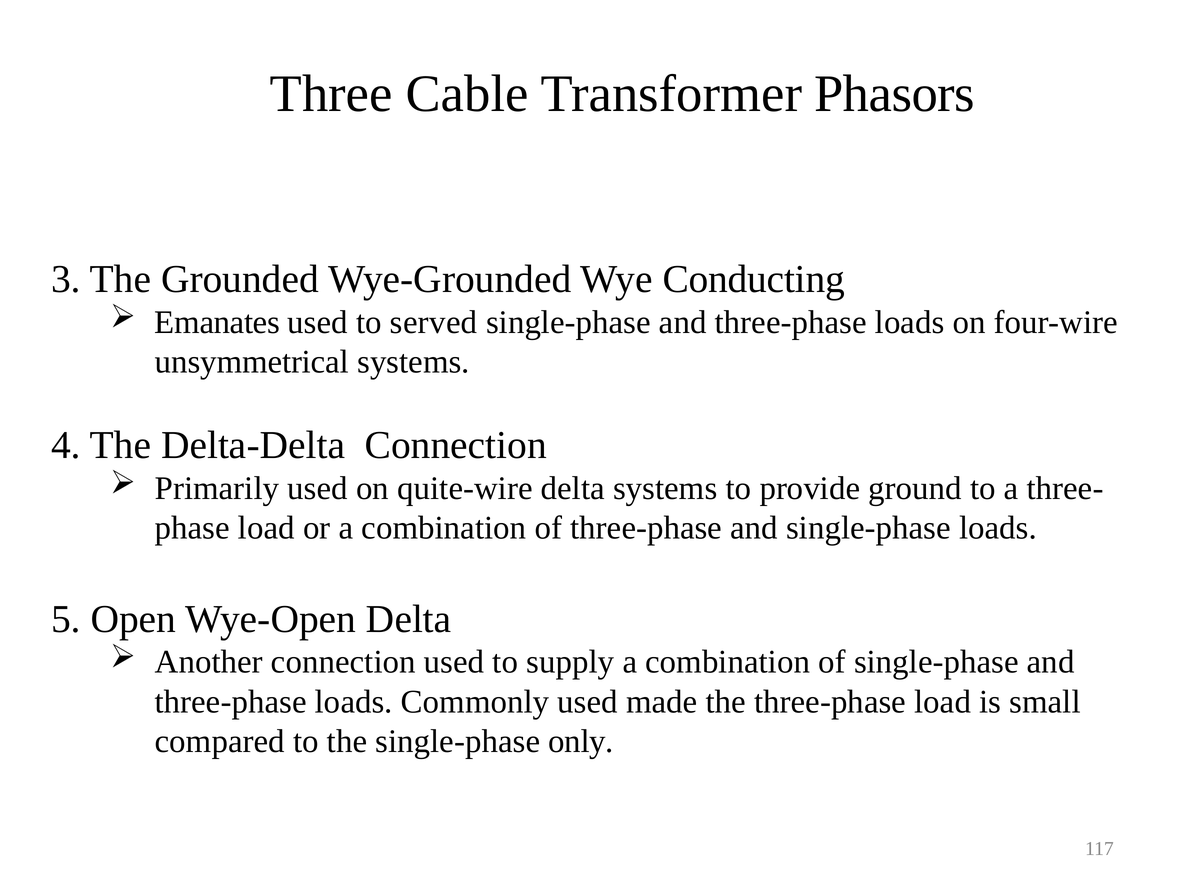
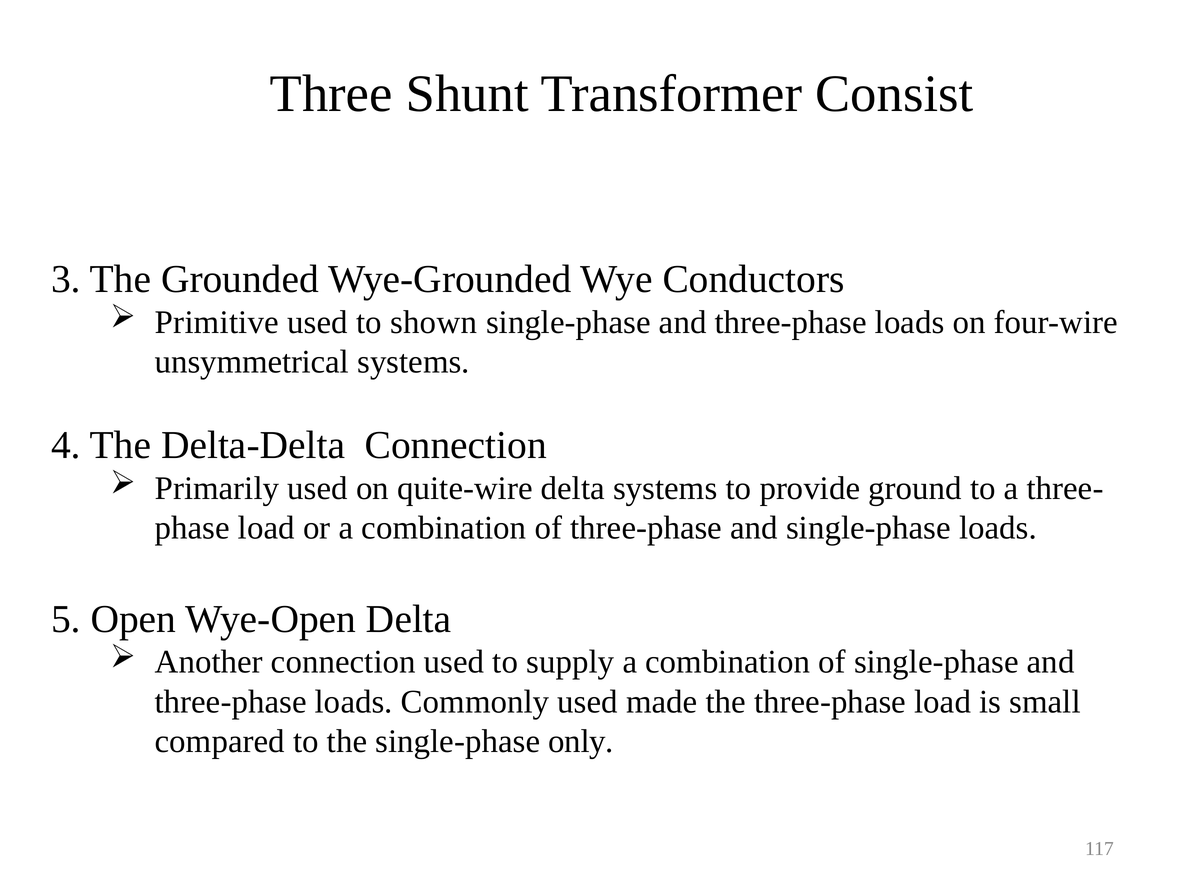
Cable: Cable -> Shunt (467, 94)
Phasors: Phasors -> Consist (894, 94)
Conducting: Conducting -> Conductors (754, 279)
Emanates: Emanates -> Primitive (217, 322)
served: served -> shown (434, 322)
